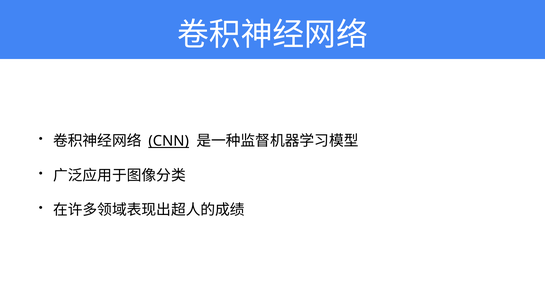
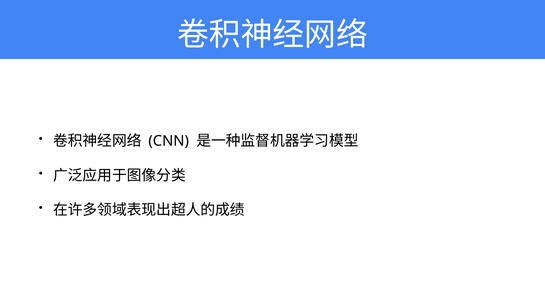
CNN underline: present -> none (169, 141)
